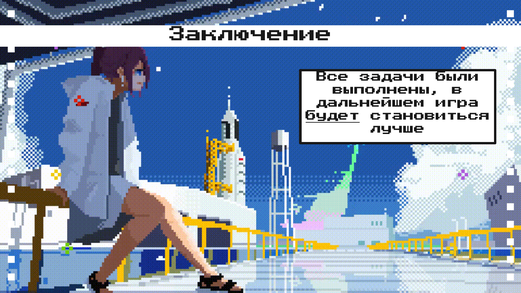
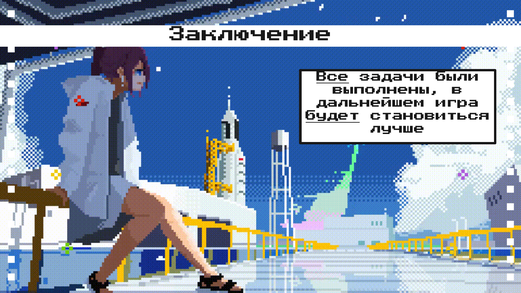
Все underline: none -> present (333, 79)
